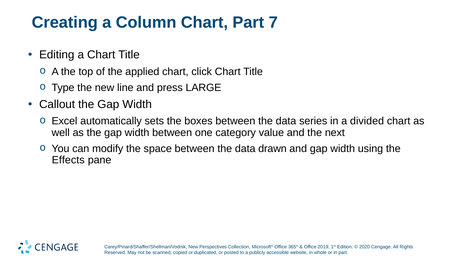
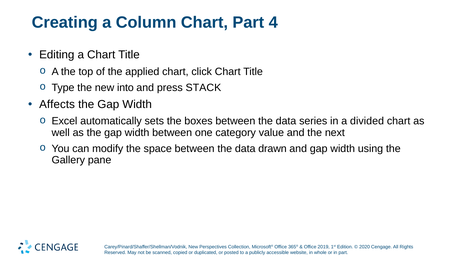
7: 7 -> 4 (273, 23)
line: line -> into (125, 88)
LARGE: LARGE -> STACK (203, 88)
Callout: Callout -> Affects (57, 105)
Effects: Effects -> Gallery (68, 160)
